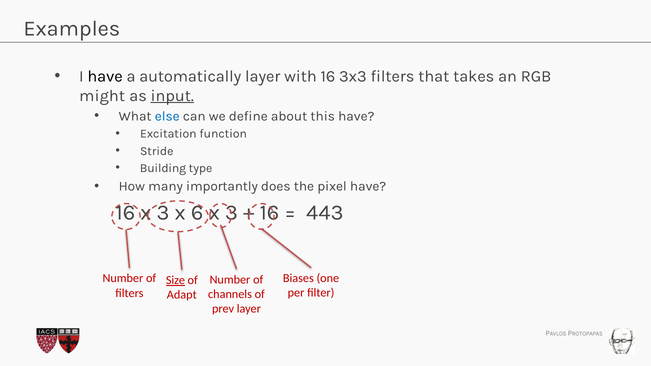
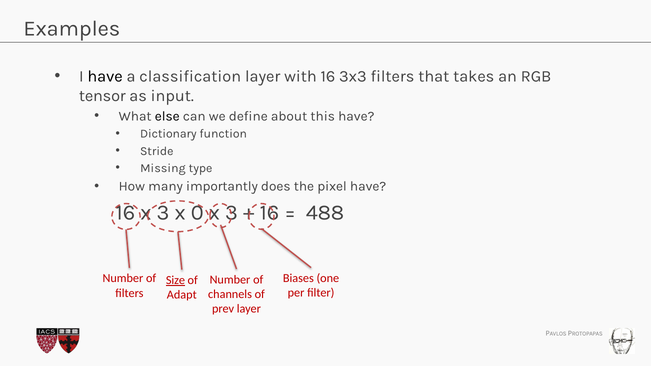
automatically: automatically -> classification (190, 76)
might: might -> tensor (102, 96)
input underline: present -> none (172, 96)
else colour: blue -> black (167, 116)
Excitation: Excitation -> Dictionary (168, 134)
Building: Building -> Missing (163, 168)
6: 6 -> 0 (197, 212)
443: 443 -> 488 (325, 212)
